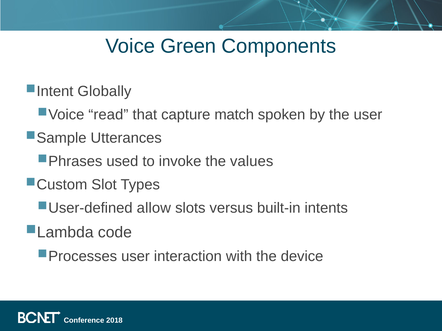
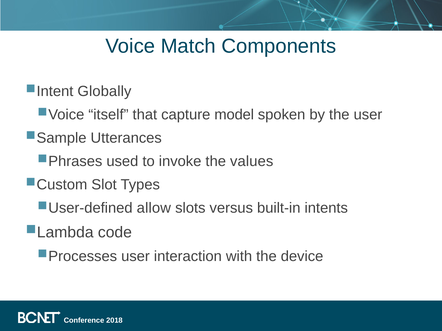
Green: Green -> Match (188, 46)
read: read -> itself (108, 115)
match: match -> model (234, 115)
